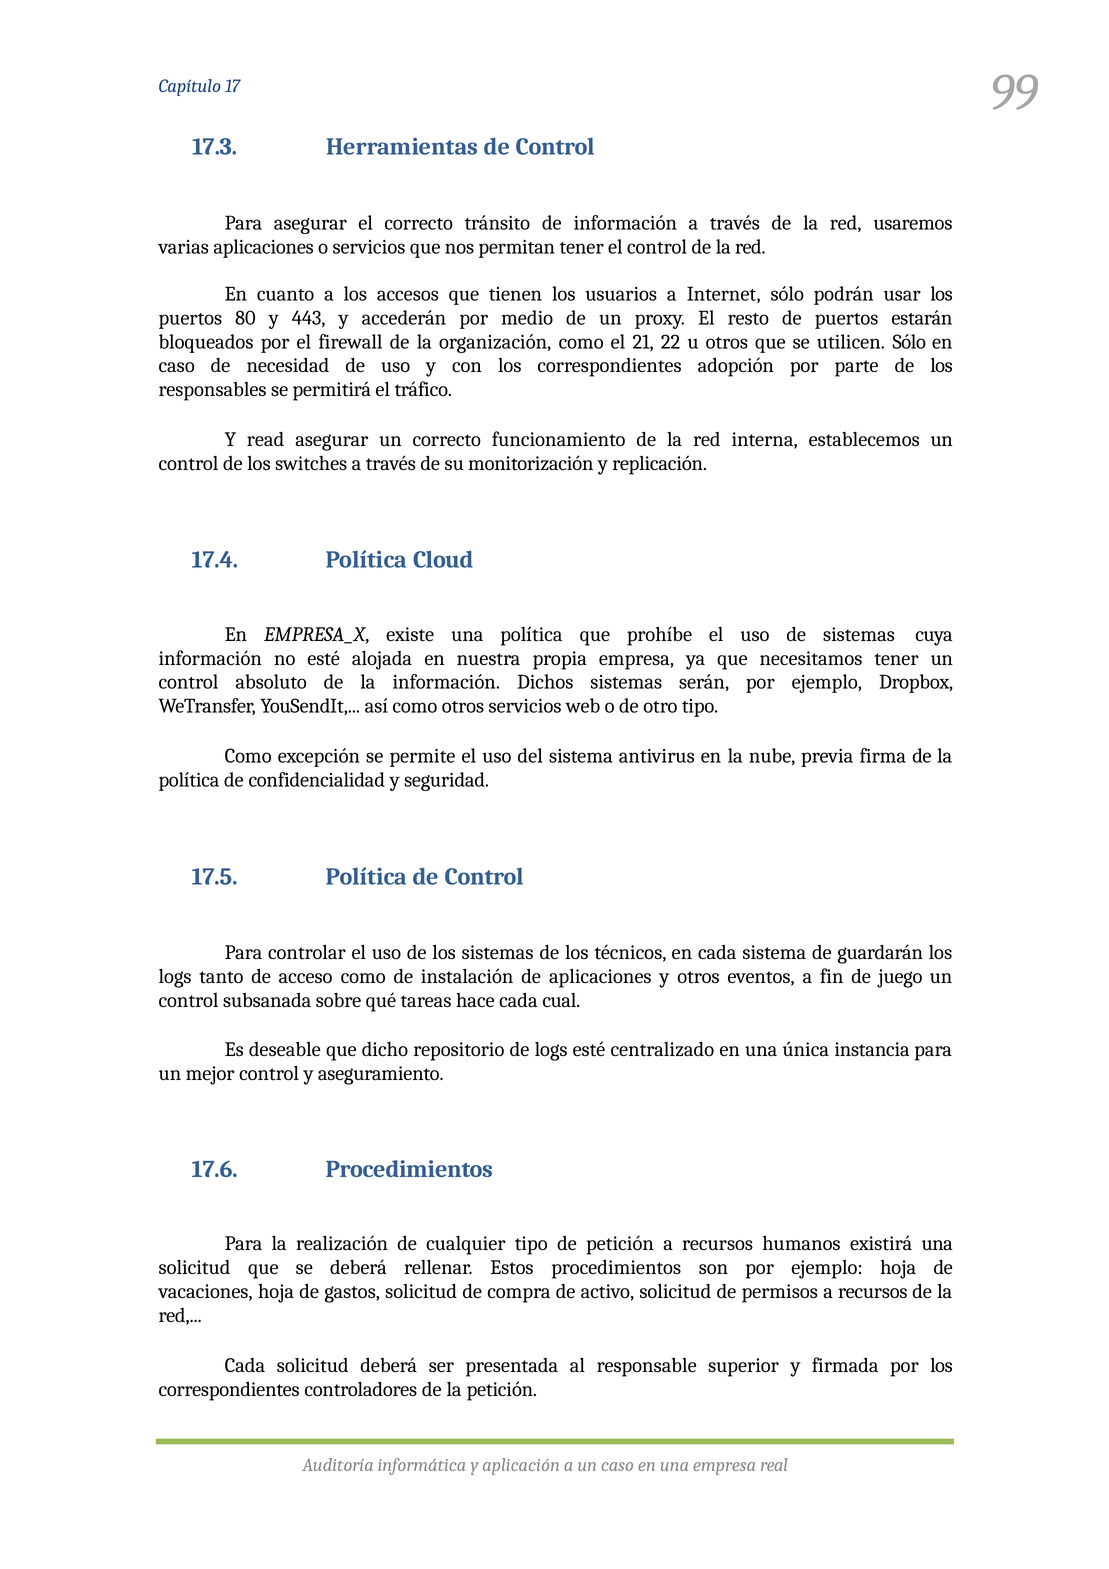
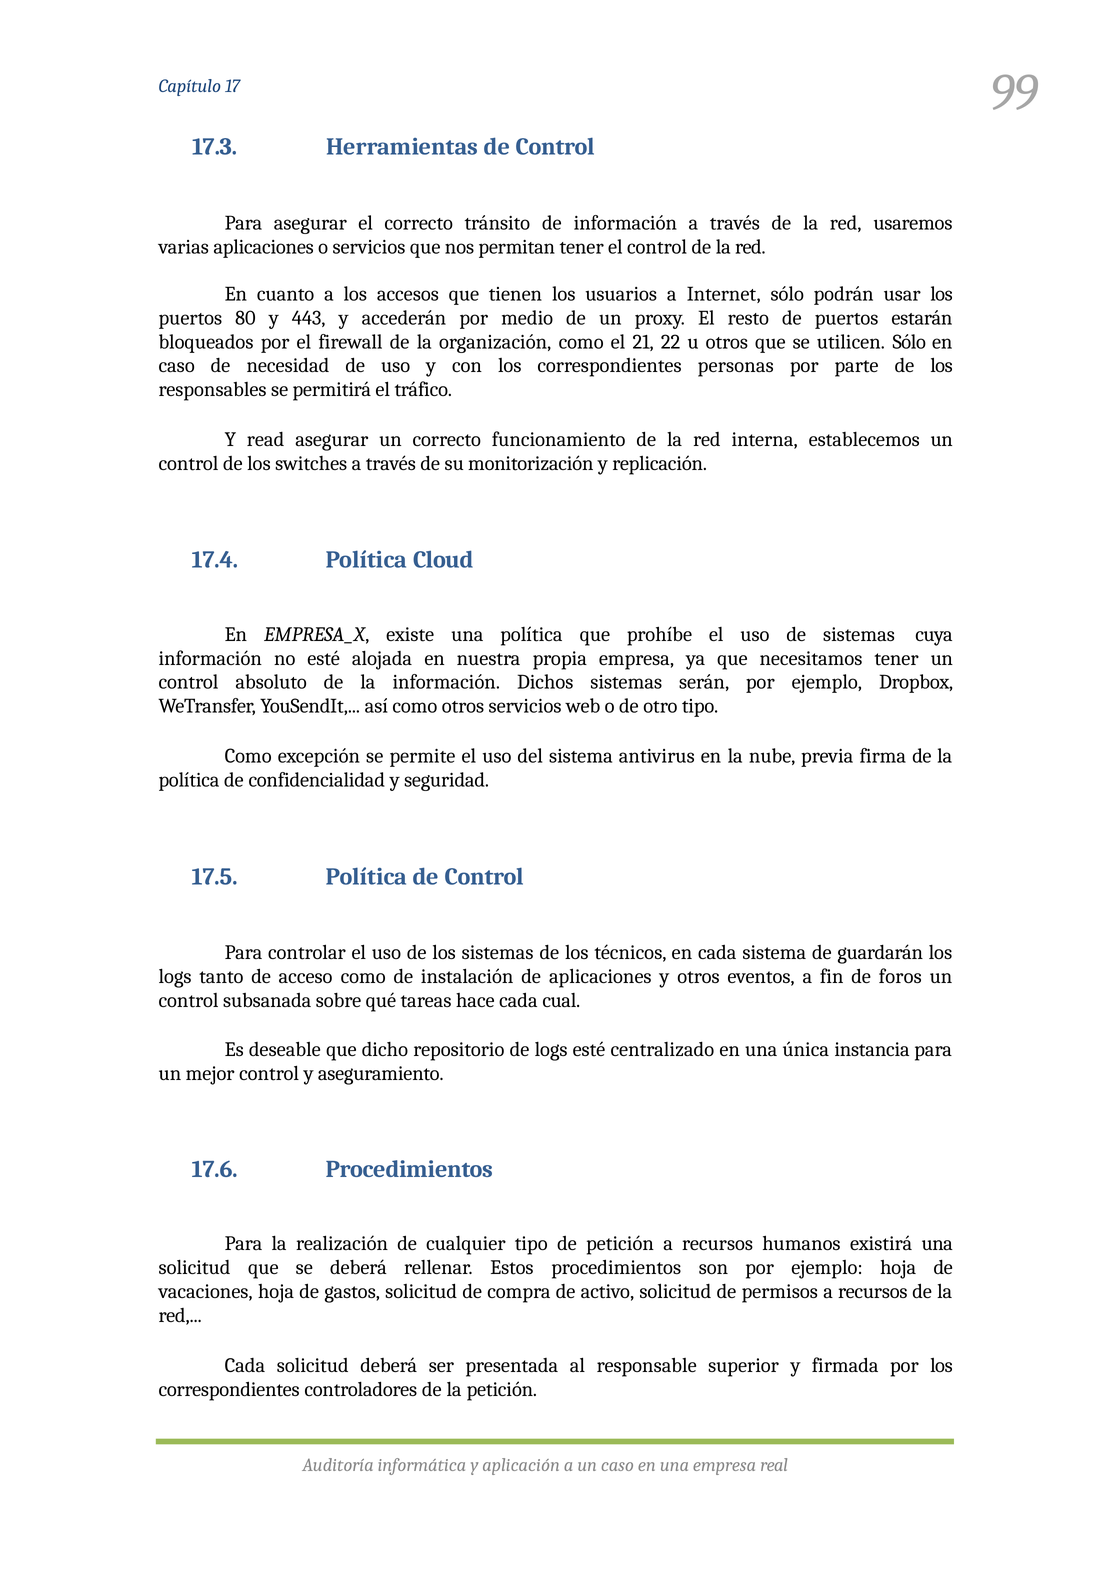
adopción: adopción -> personas (736, 366)
juego: juego -> foros (900, 977)
